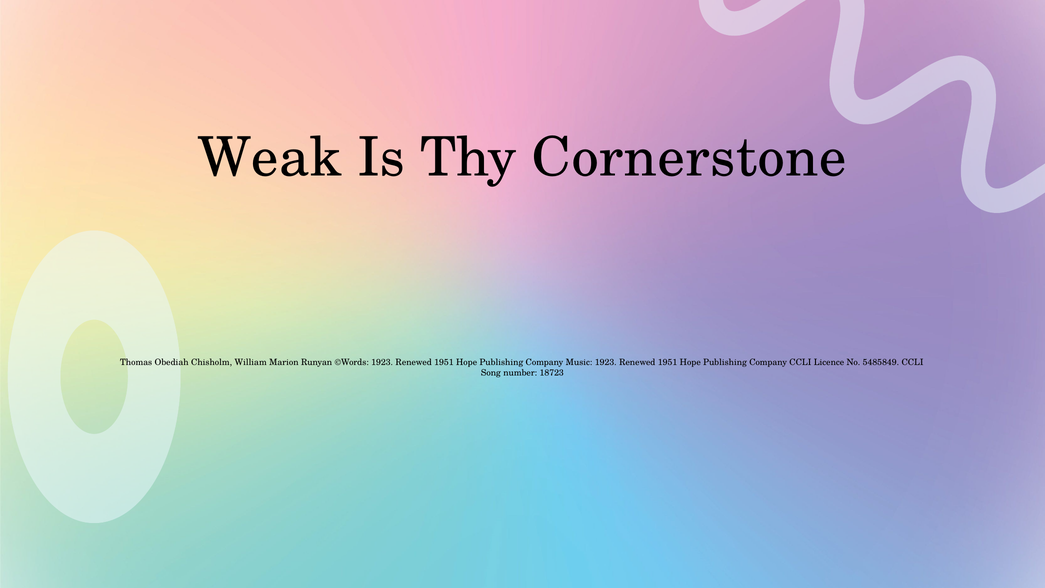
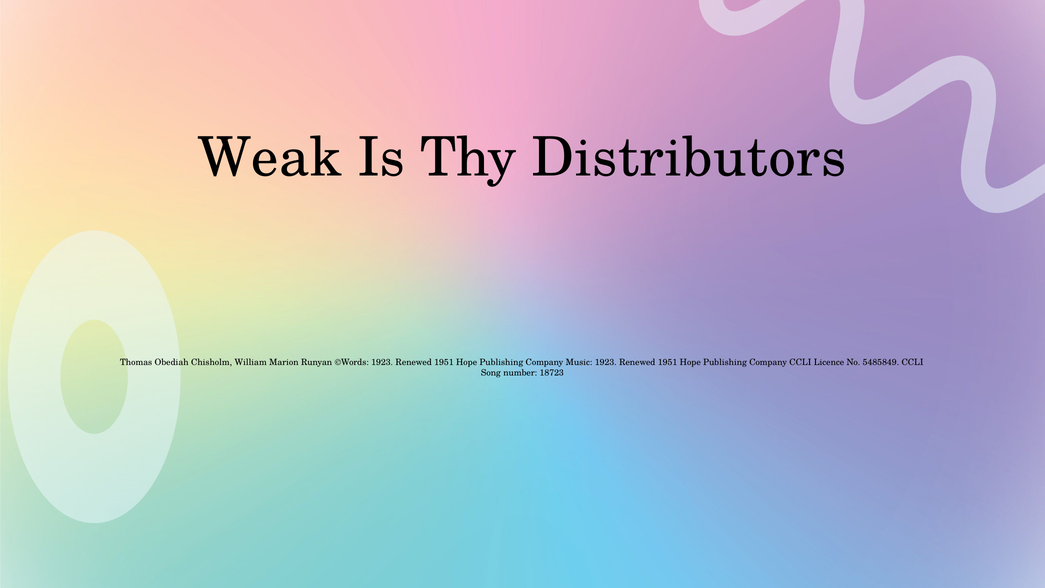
Cornerstone: Cornerstone -> Distributors (689, 158)
